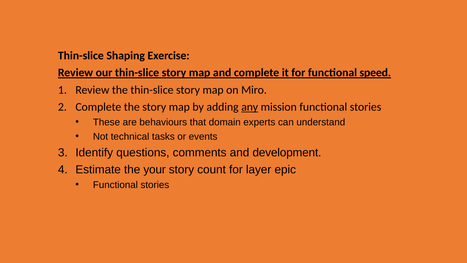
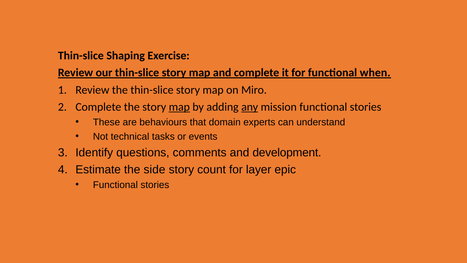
speed: speed -> when (375, 73)
map underline: none -> present (179, 107)
your: your -> side (155, 170)
